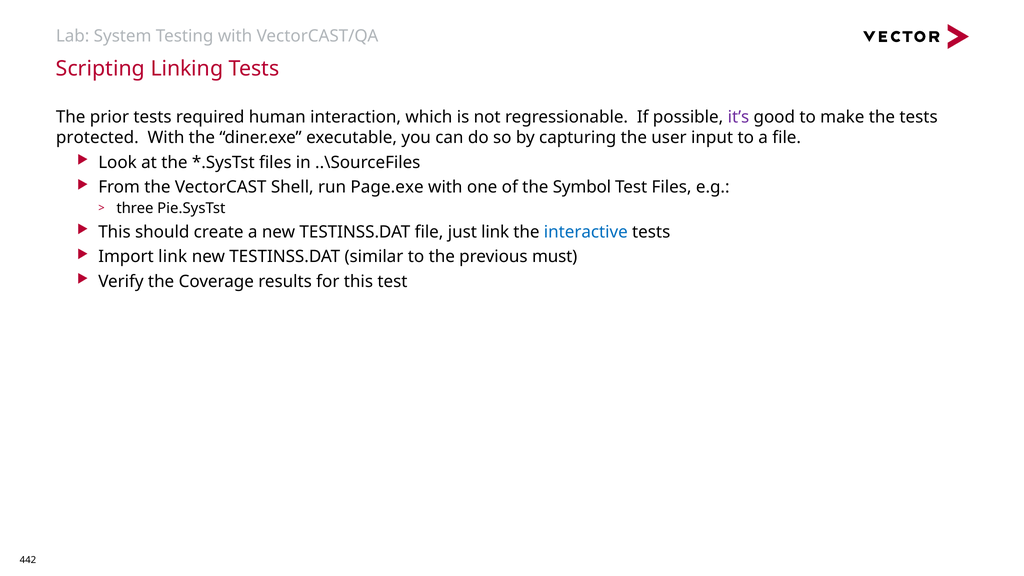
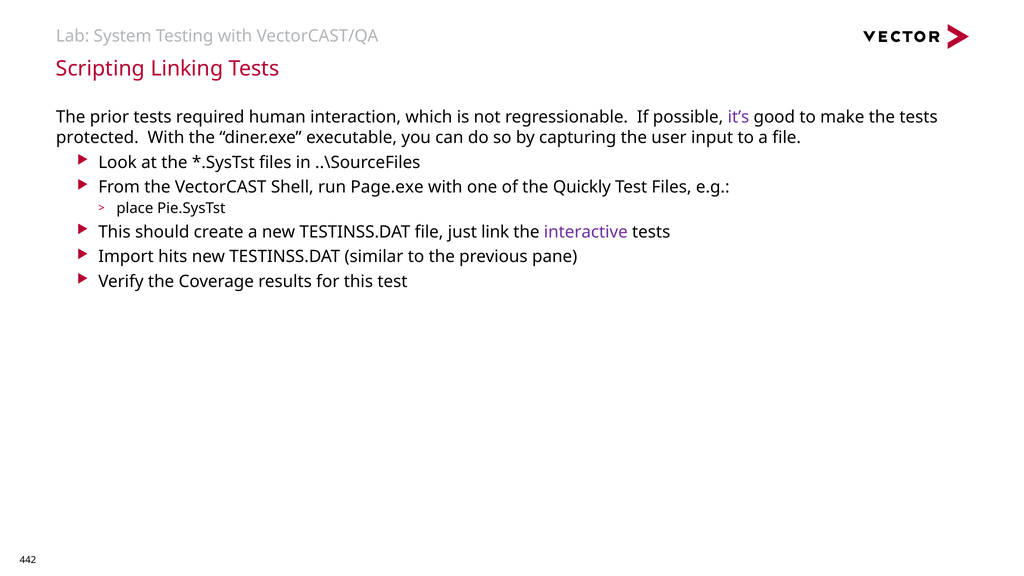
Symbol: Symbol -> Quickly (582, 187)
three: three -> place (135, 208)
interactive colour: blue -> purple (586, 232)
Import link: link -> hits (173, 257)
must: must -> pane (555, 257)
